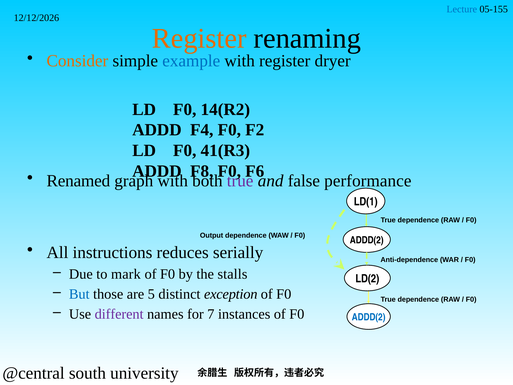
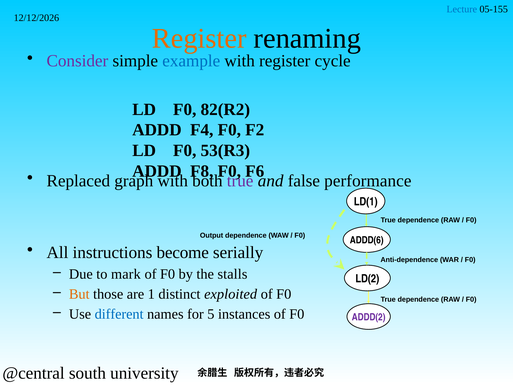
Consider colour: orange -> purple (77, 61)
dryer: dryer -> cycle (333, 61)
14(R2: 14(R2 -> 82(R2 (225, 109)
41(R3: 41(R3 -> 53(R3 (225, 150)
Renamed: Renamed -> Replaced (78, 181)
ADDD(2: ADDD(2 -> ADDD(6 (367, 240)
reduces: reduces -> become (183, 252)
But colour: blue -> orange (79, 294)
5: 5 -> 1 (151, 294)
exception: exception -> exploited (231, 294)
different colour: purple -> blue (119, 314)
7: 7 -> 5 (211, 314)
ADDD(2 colour: blue -> purple (369, 317)
